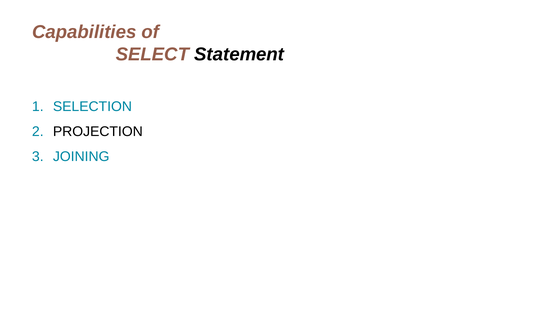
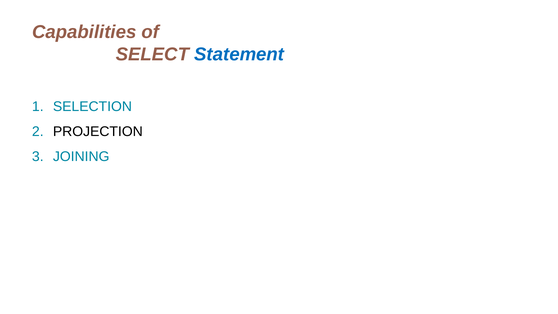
Statement colour: black -> blue (239, 54)
